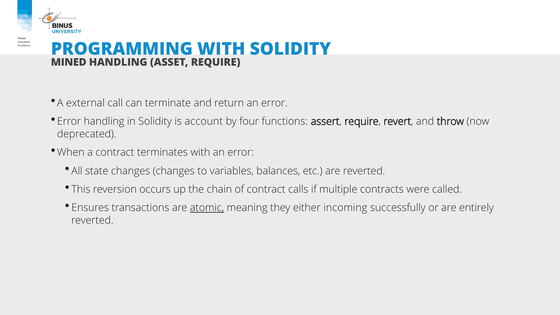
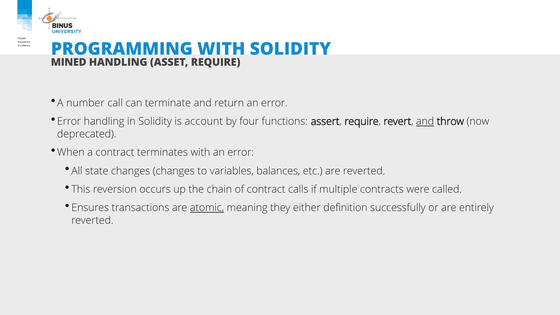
external: external -> number (85, 103)
and underline: none -> present (425, 121)
incoming: incoming -> definition (345, 208)
